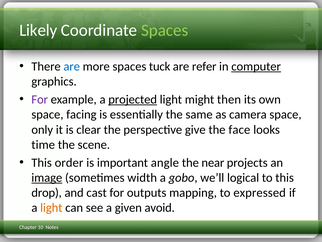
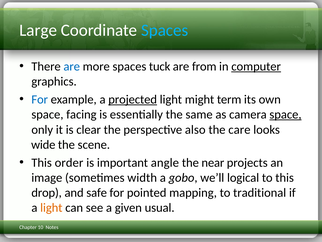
Likely: Likely -> Large (38, 30)
Spaces colour: light green -> light blue (165, 30)
refer: refer -> from (204, 66)
For colour: purple -> blue (40, 99)
then: then -> term (229, 99)
space underline: none -> present (285, 114)
give: give -> also (195, 129)
face: face -> care (239, 129)
time: time -> wide (43, 144)
image underline: present -> none (47, 177)
cast: cast -> safe (97, 192)
outputs: outputs -> pointed (147, 192)
expressed: expressed -> traditional (260, 192)
avoid: avoid -> usual (160, 207)
